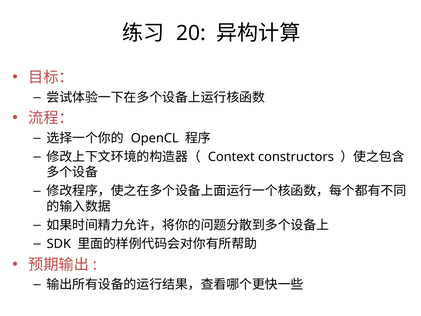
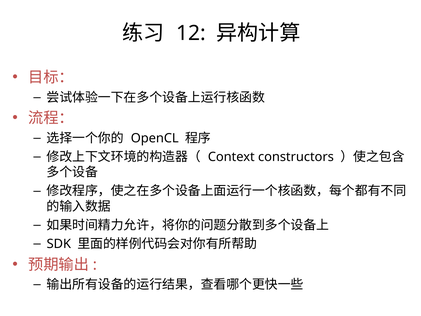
20: 20 -> 12 (191, 33)
